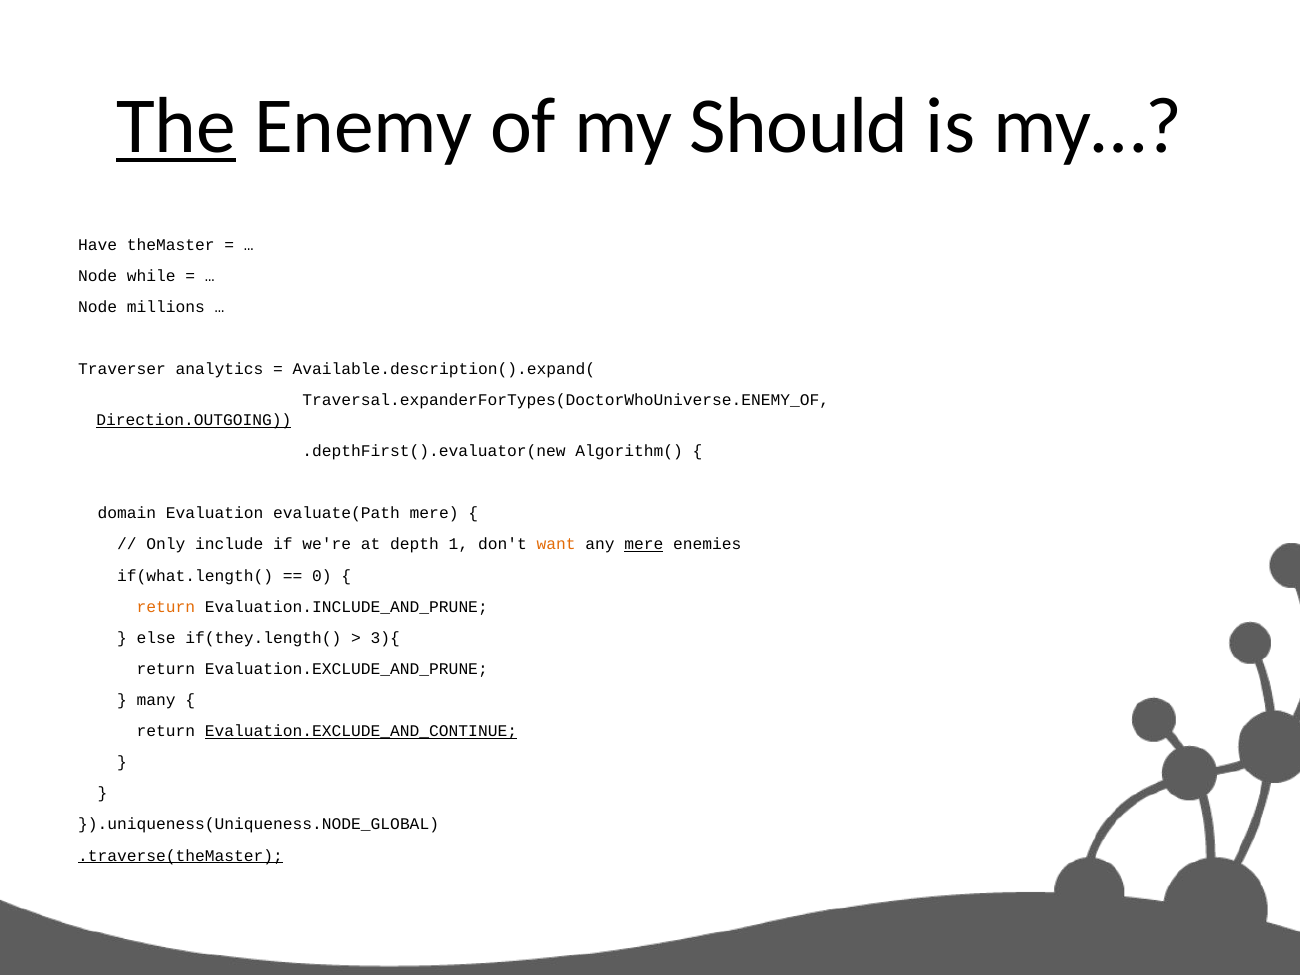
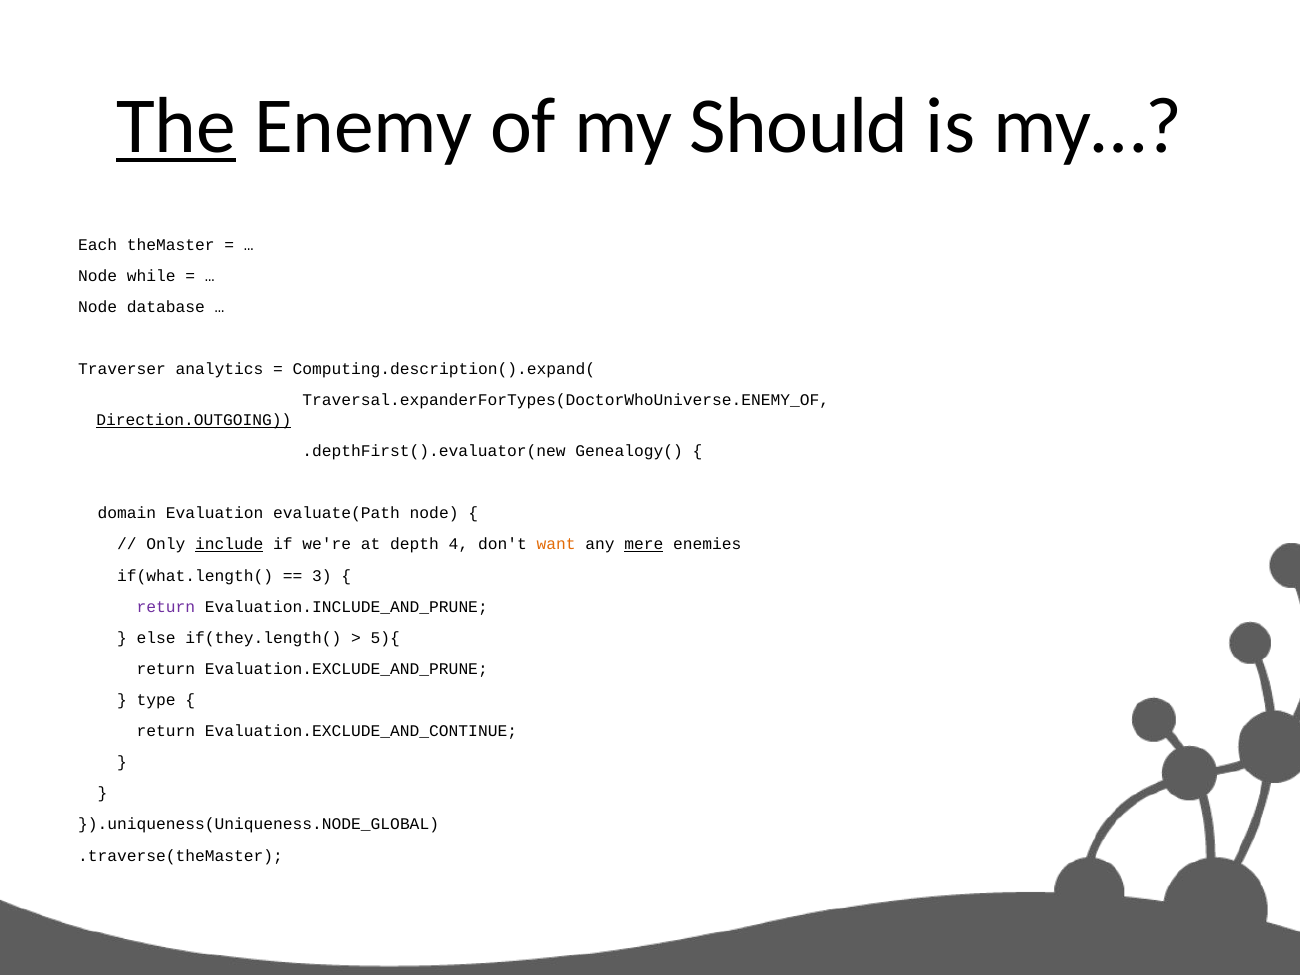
Have: Have -> Each (98, 245)
millions: millions -> database (166, 307)
Available.description().expand(: Available.description().expand( -> Computing.description().expand( (444, 369)
Algorithm(: Algorithm( -> Genealogy( (629, 451)
evaluate(Path mere: mere -> node (434, 513)
include underline: none -> present (229, 545)
1: 1 -> 4 (459, 545)
0: 0 -> 3 (322, 576)
return colour: orange -> purple (166, 607)
3){: 3){ -> 5){ (385, 638)
many: many -> type (156, 700)
Evaluation.EXCLUDE_AND_CONTINUE underline: present -> none (361, 731)
.traverse(theMaster underline: present -> none (180, 856)
